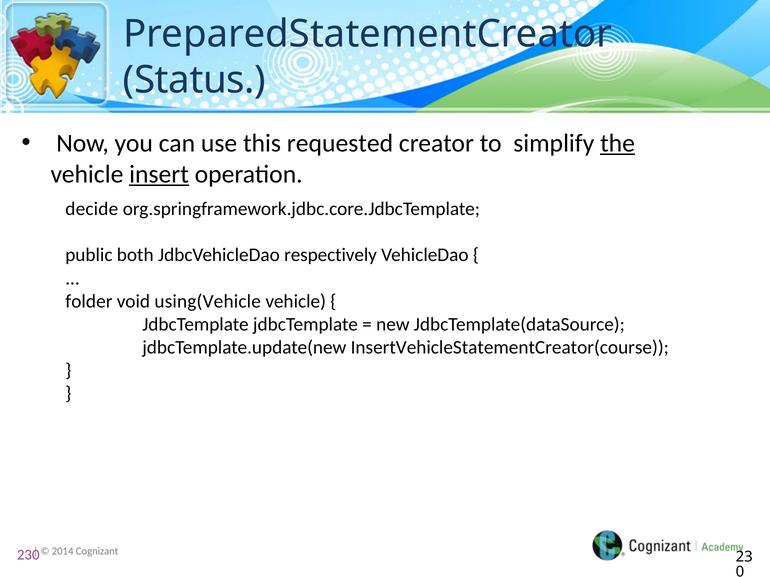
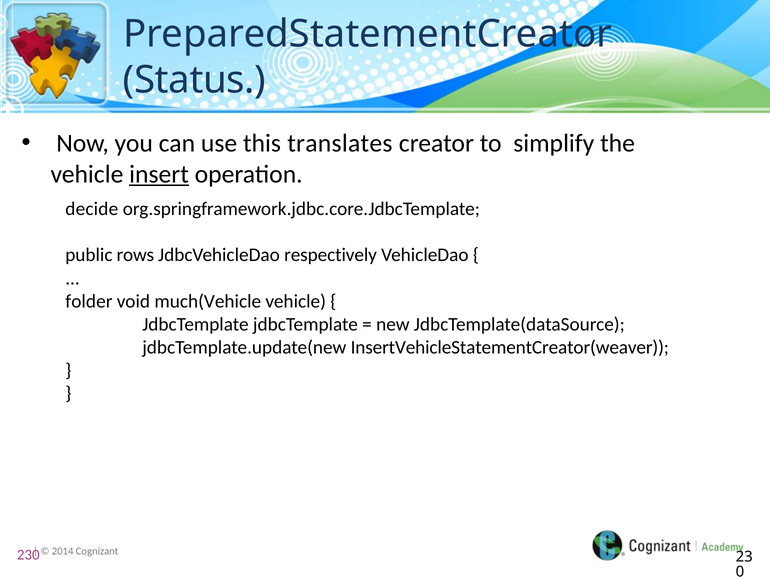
requested: requested -> translates (340, 144)
the underline: present -> none (618, 144)
both: both -> rows (135, 255)
using(Vehicle: using(Vehicle -> much(Vehicle (208, 302)
InsertVehicleStatementCreator(course: InsertVehicleStatementCreator(course -> InsertVehicleStatementCreator(weaver (510, 348)
